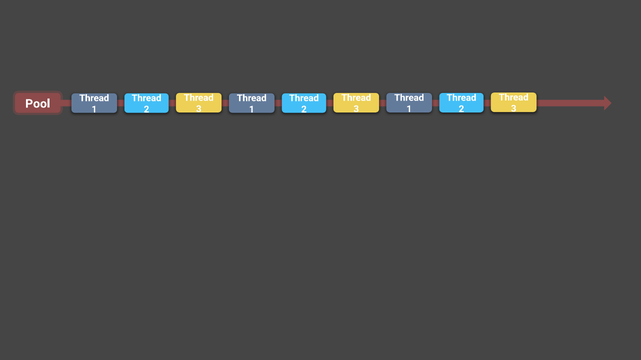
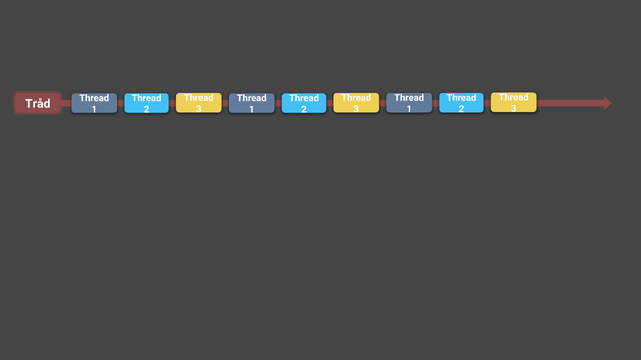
Pool: Pool -> Tråd (38, 104)
